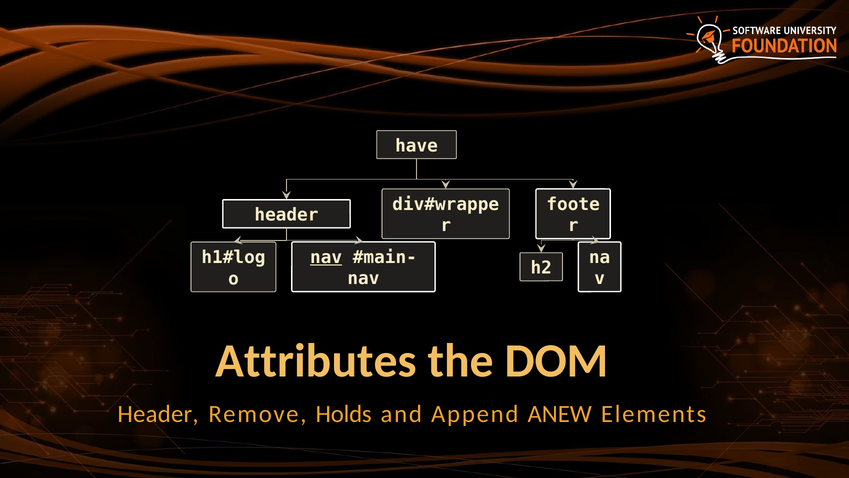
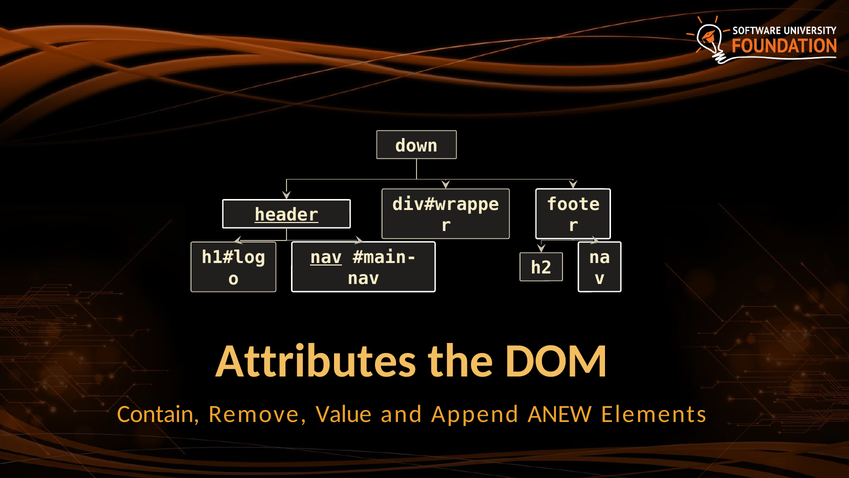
have: have -> down (417, 146)
header underline: none -> present (286, 215)
Header: Header -> Contain (158, 414)
Holds: Holds -> Value (344, 414)
